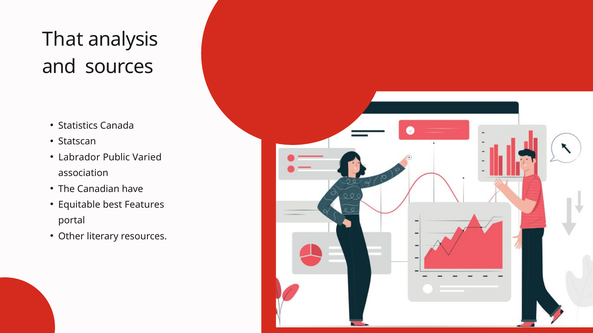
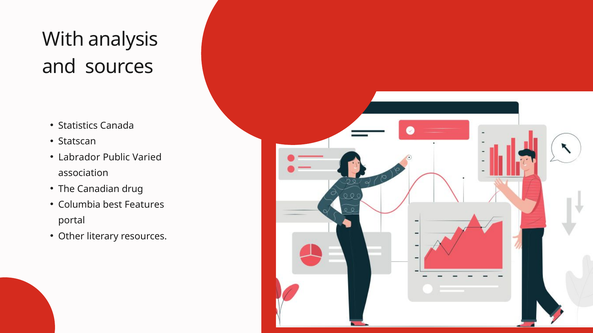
That: That -> With (63, 40)
have: have -> drug (133, 189)
Equitable: Equitable -> Columbia (79, 205)
